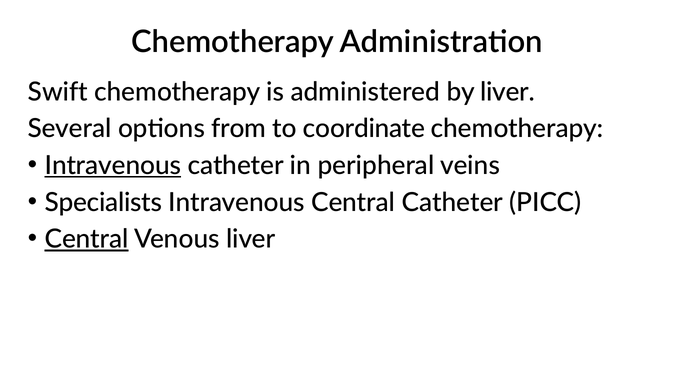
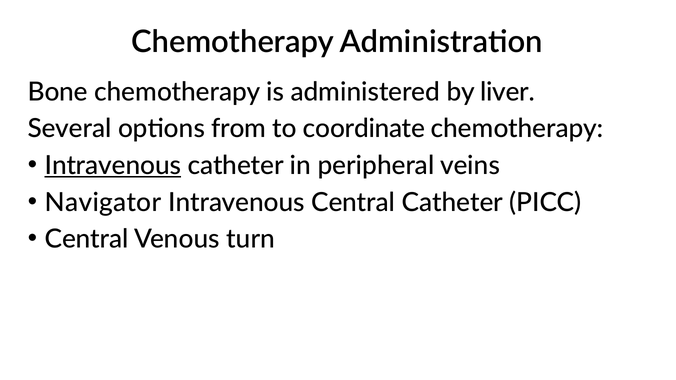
Swift: Swift -> Bone (58, 92)
Specialists: Specialists -> Navigator (103, 203)
Central underline: present -> none (87, 239)
Venous liver: liver -> turn (251, 239)
